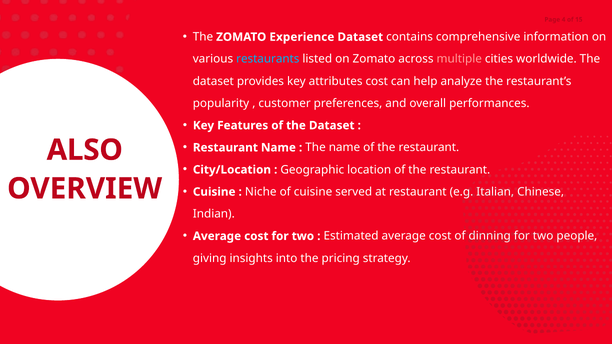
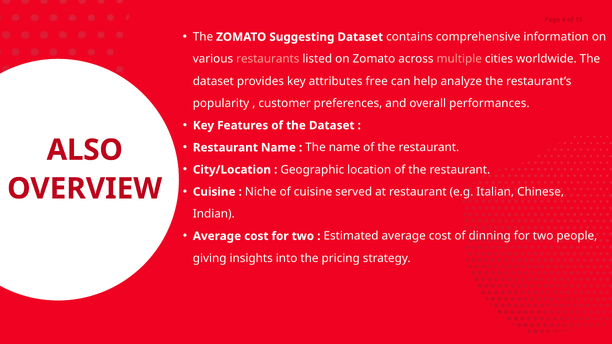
Experience: Experience -> Suggesting (302, 37)
restaurants colour: light blue -> pink (268, 59)
attributes cost: cost -> free (377, 81)
